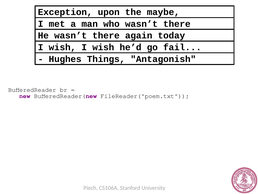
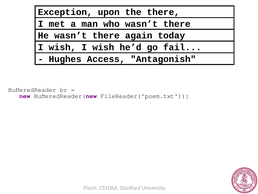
the maybe: maybe -> there (163, 12)
Things: Things -> Access (106, 59)
